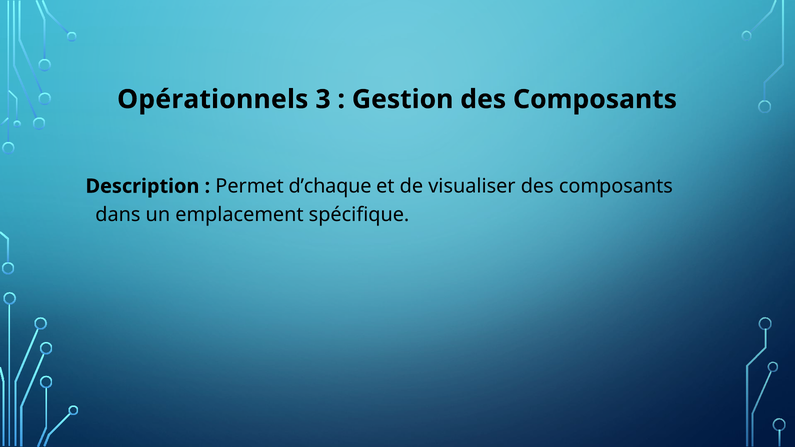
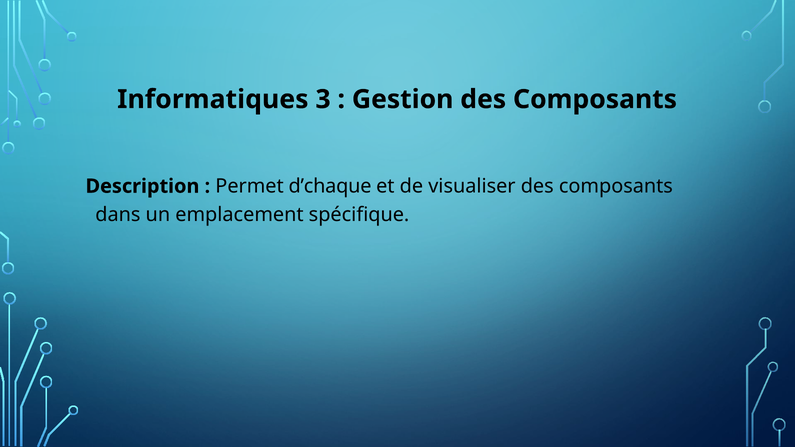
Opérationnels: Opérationnels -> Informatiques (213, 99)
